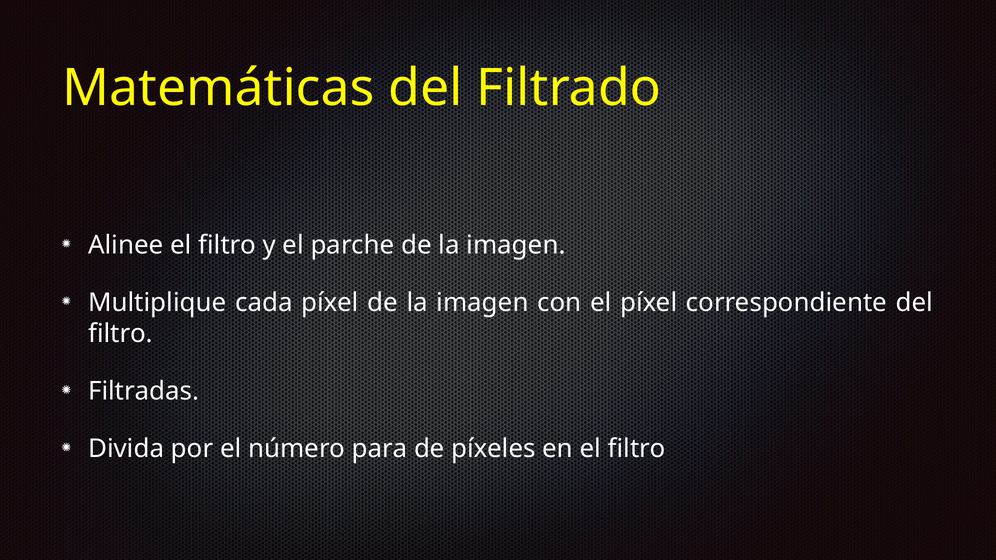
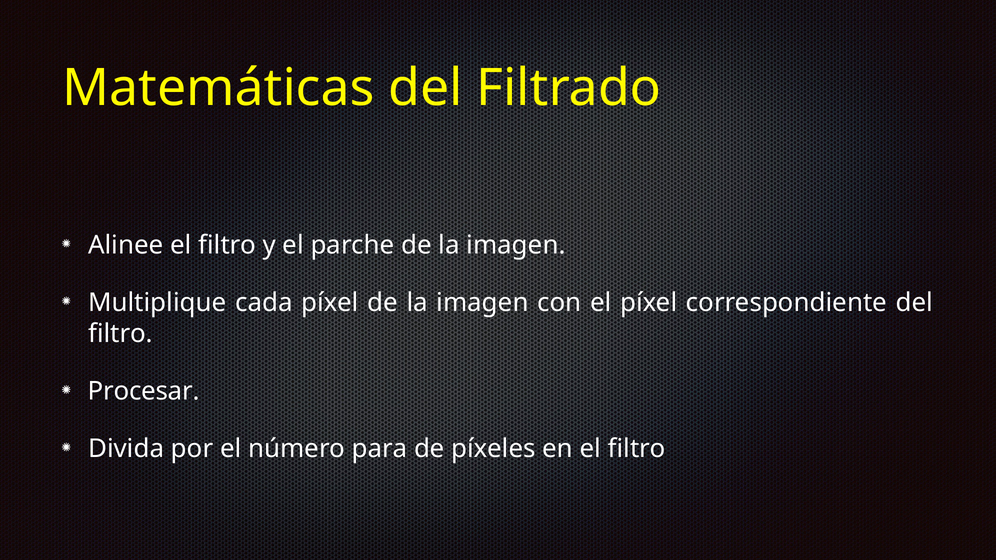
Filtradas: Filtradas -> Procesar (144, 391)
